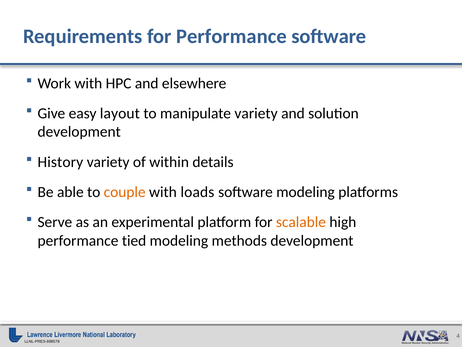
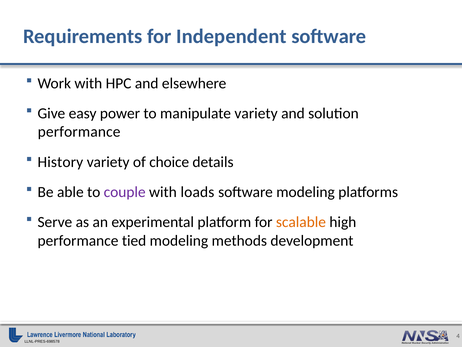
for Performance: Performance -> Independent (231, 36)
layout: layout -> power (120, 113)
development: development -> performance (79, 132)
within: within -> choice (169, 162)
couple colour: orange -> purple (125, 192)
